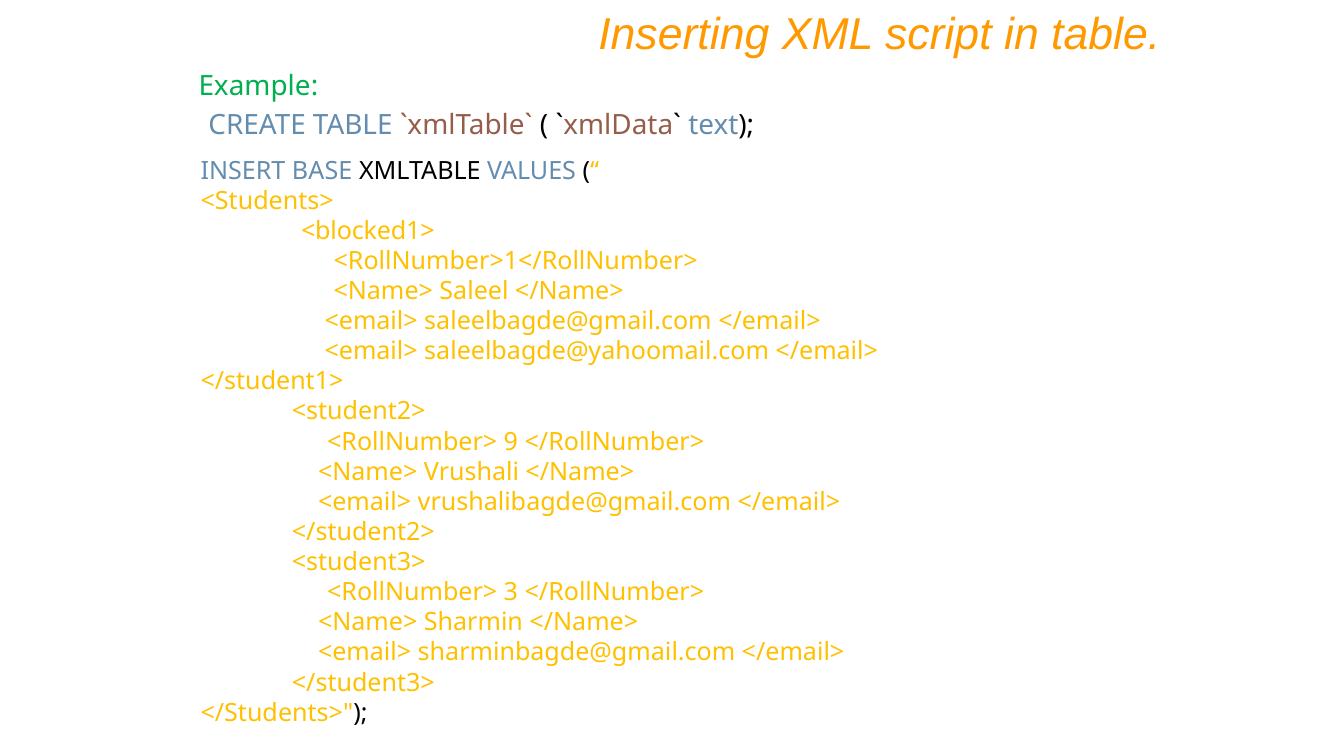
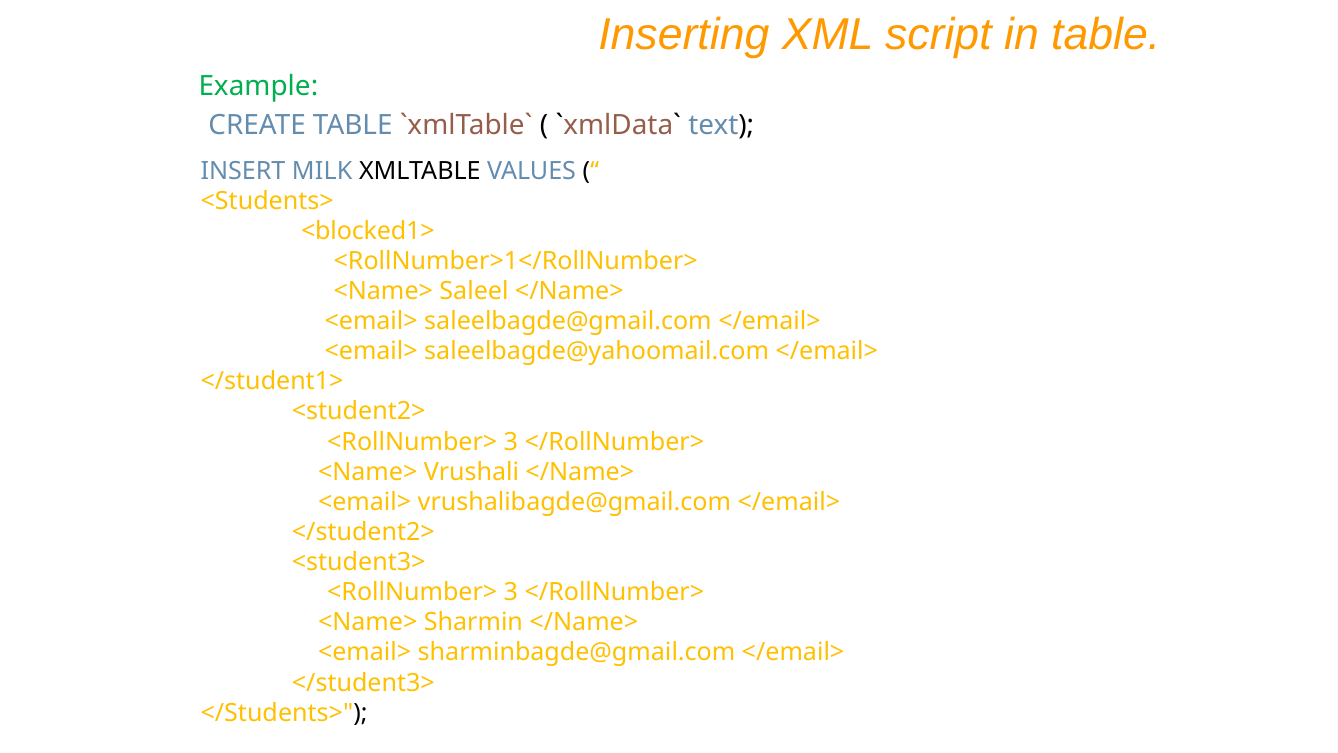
BASE: BASE -> MILK (322, 171)
9: 9 -> 3 (511, 442)
